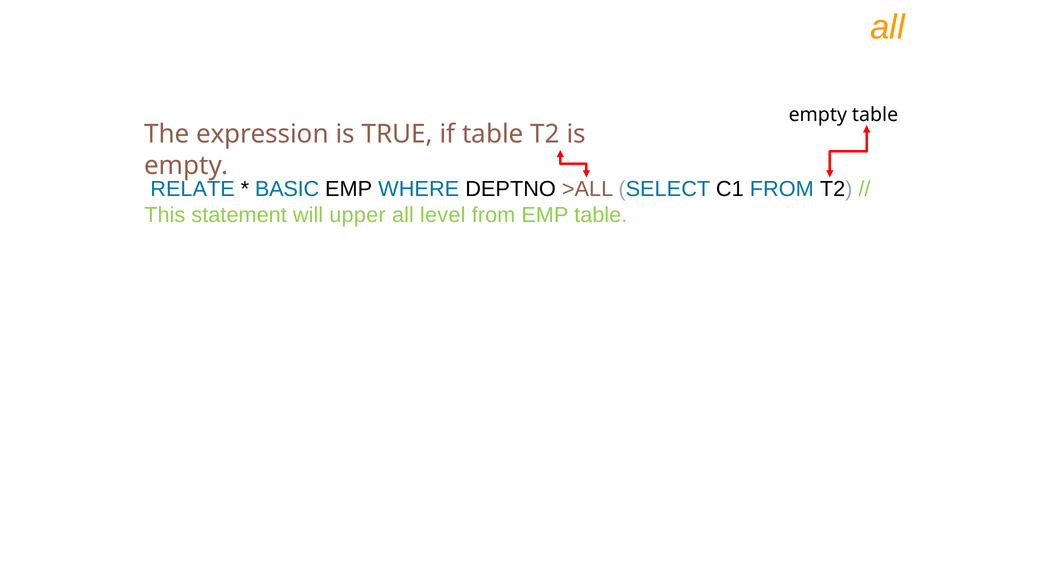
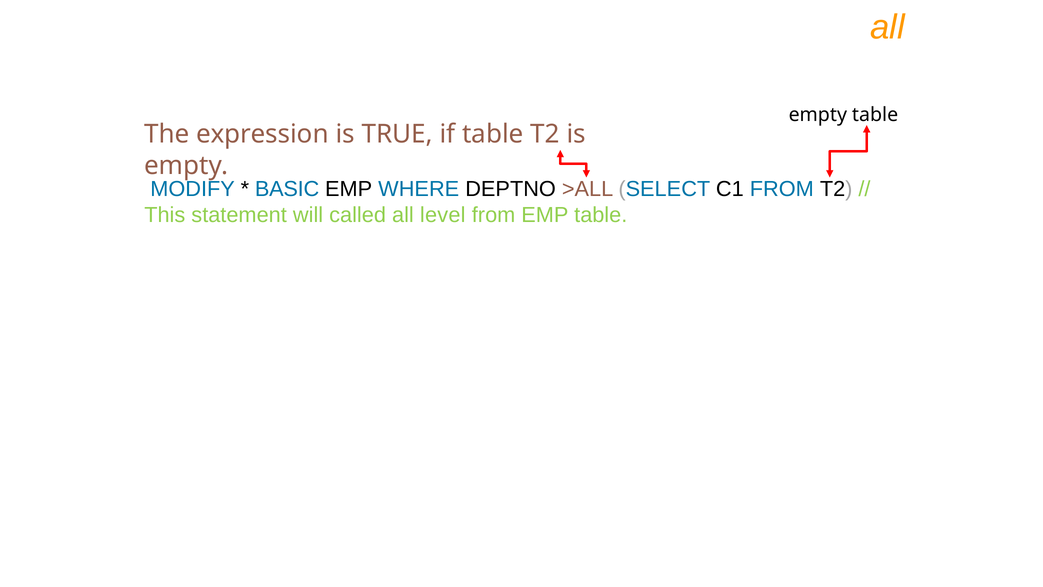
RELATE: RELATE -> MODIFY (193, 189)
upper: upper -> called (358, 215)
